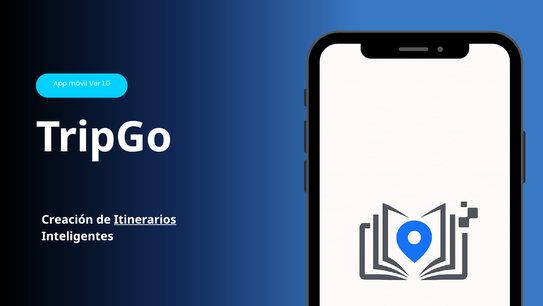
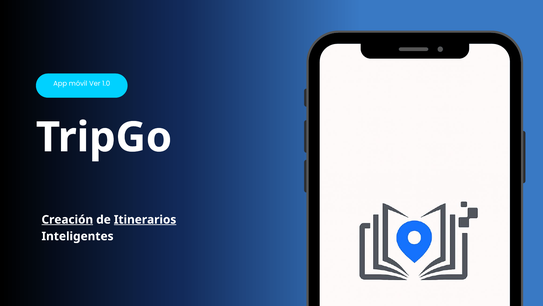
Creación underline: none -> present (67, 219)
